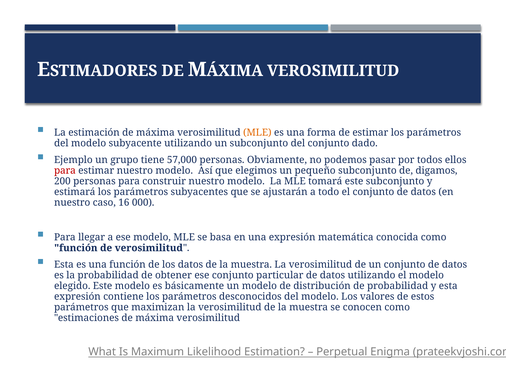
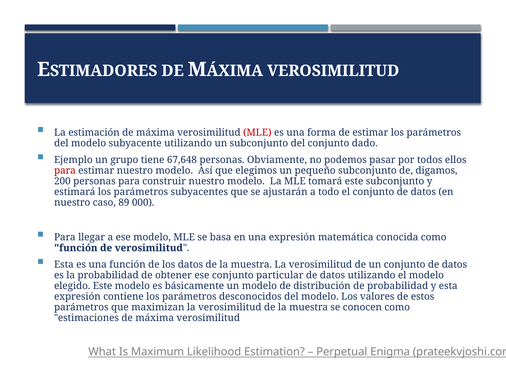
MLE colour: orange -> red (257, 133)
57,000: 57,000 -> 67,648 (182, 160)
16: 16 -> 89 (124, 202)
